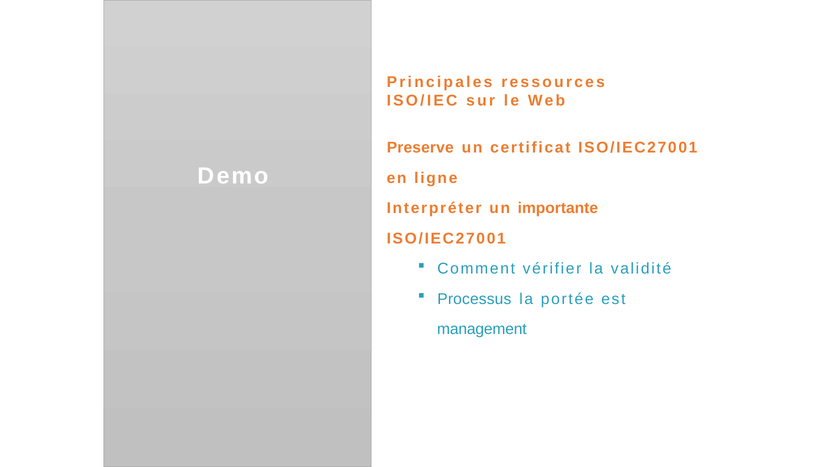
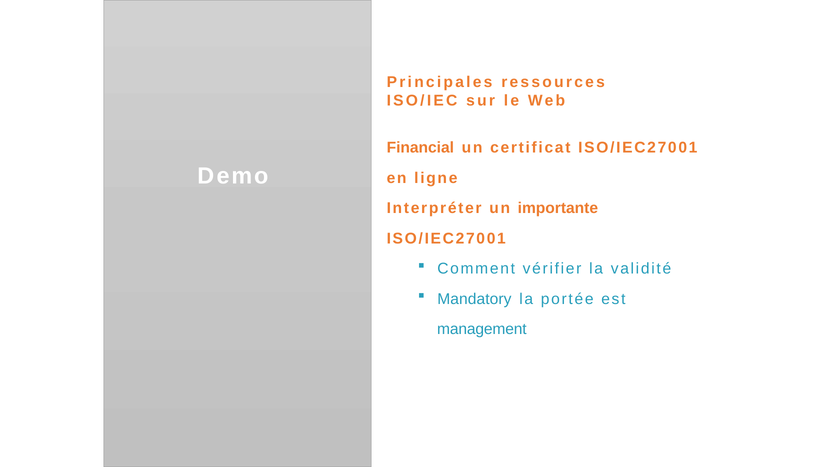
Preserve: Preserve -> Financial (420, 148)
Processus: Processus -> Mandatory (474, 299)
